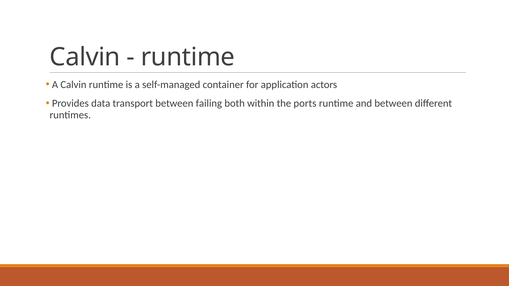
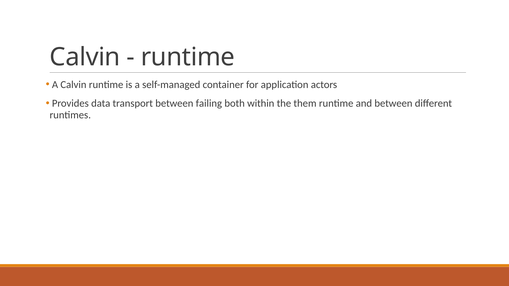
ports: ports -> them (305, 104)
